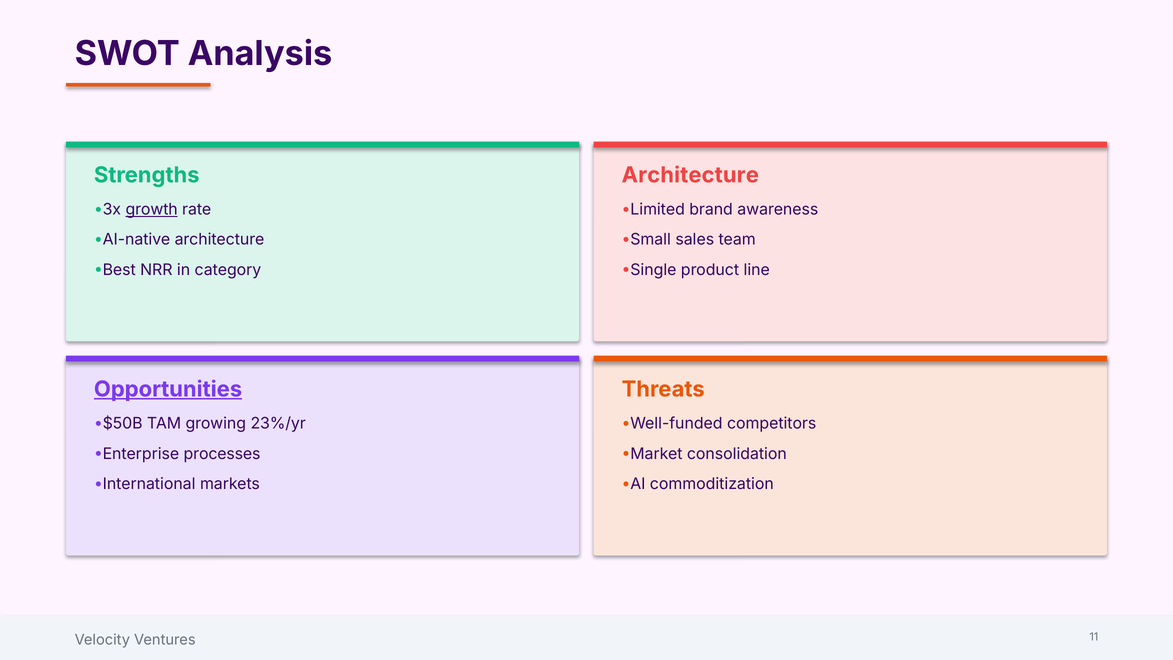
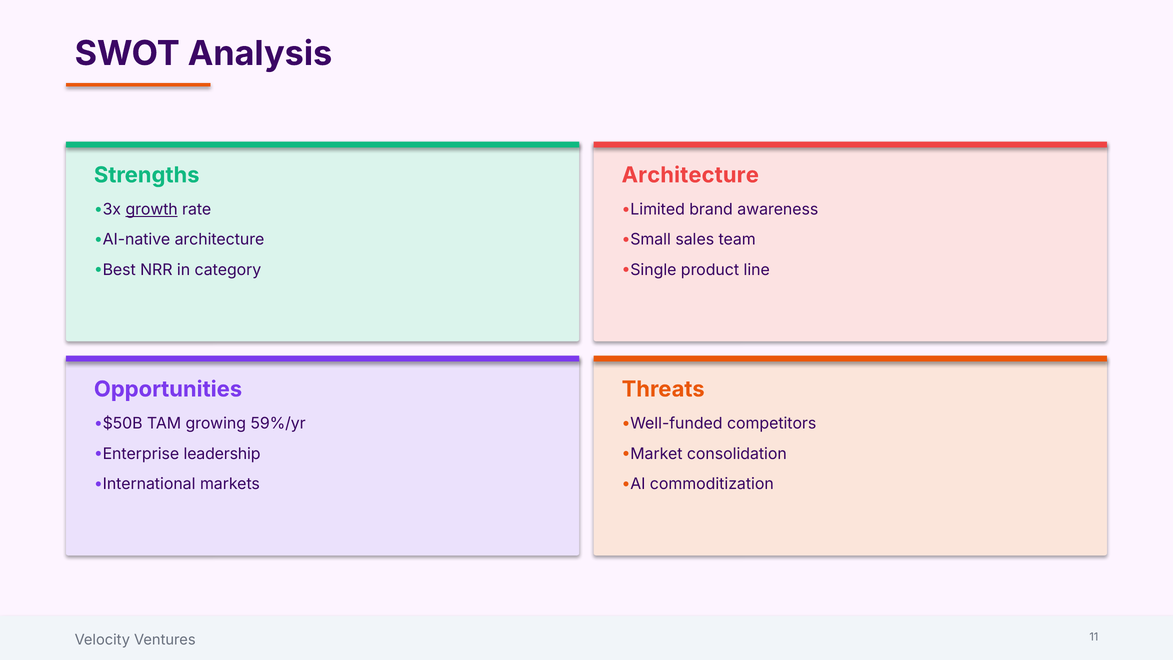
Opportunities underline: present -> none (168, 389)
23%/yr: 23%/yr -> 59%/yr (278, 424)
processes: processes -> leadership (222, 454)
